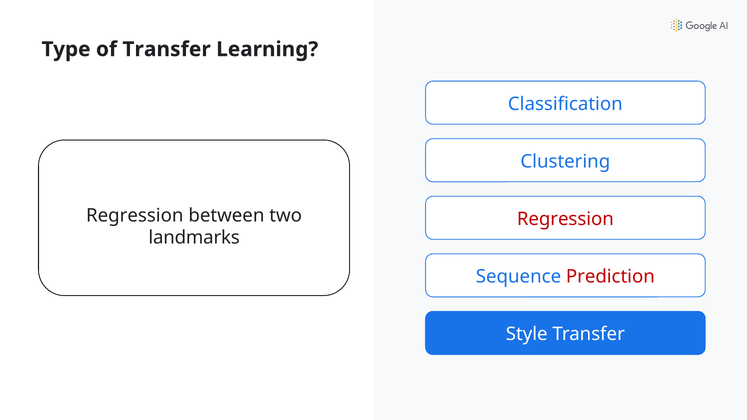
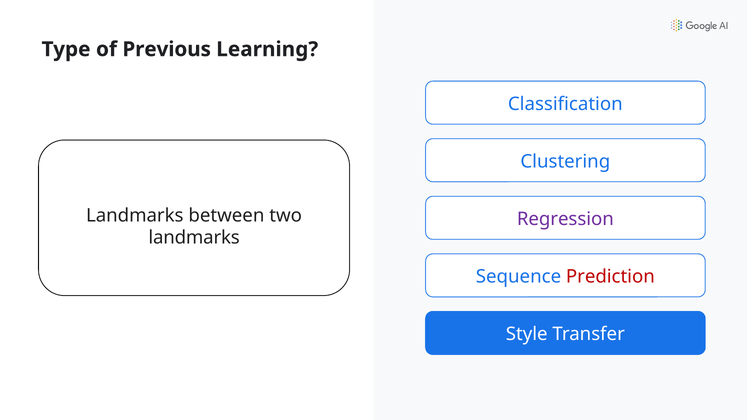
of Transfer: Transfer -> Previous (167, 49)
Regression: Regression -> Landmarks (135, 215)
Regression colour: red -> purple (565, 219)
